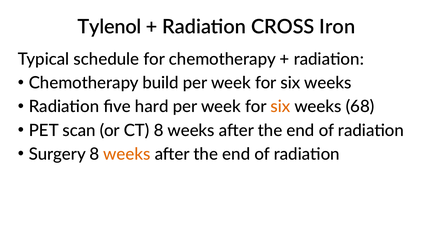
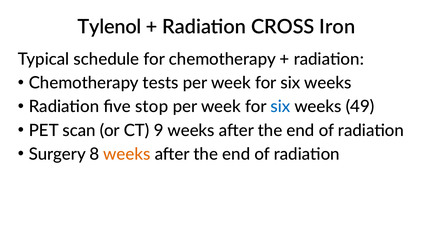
build: build -> tests (161, 83)
hard: hard -> stop (152, 107)
six colour: orange -> blue (280, 107)
68: 68 -> 49 (360, 107)
CT 8: 8 -> 9 (159, 130)
